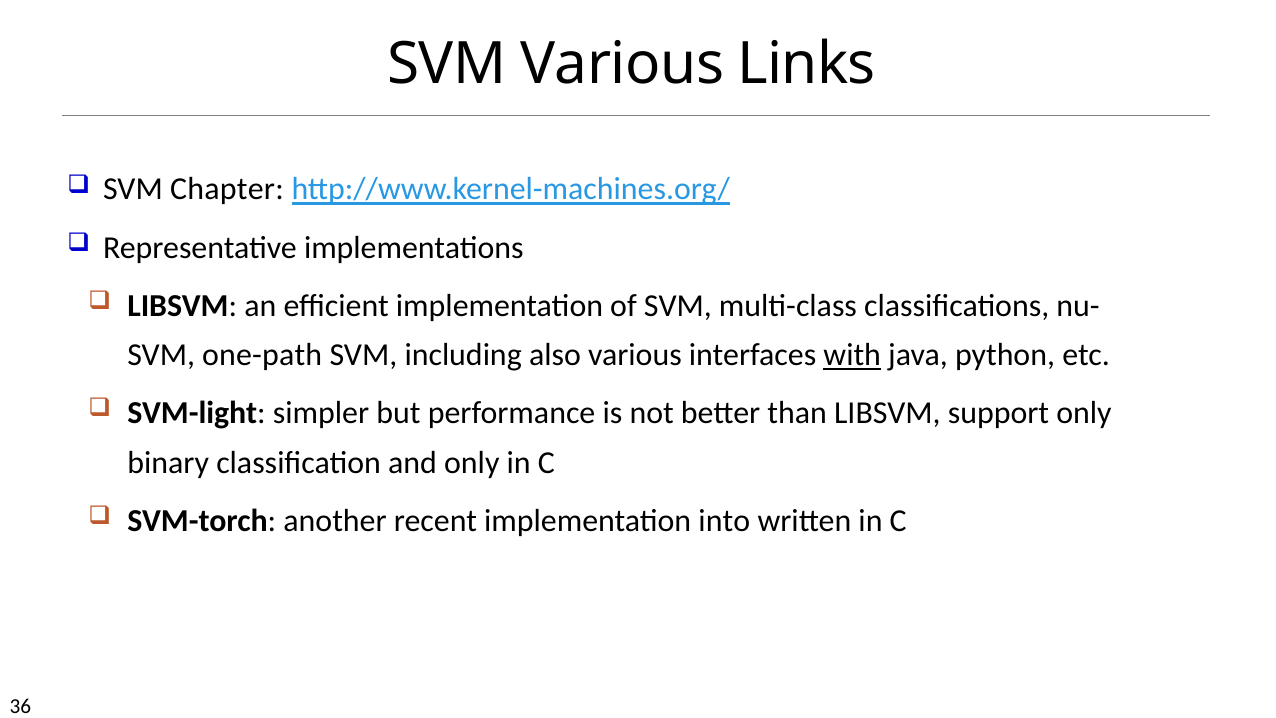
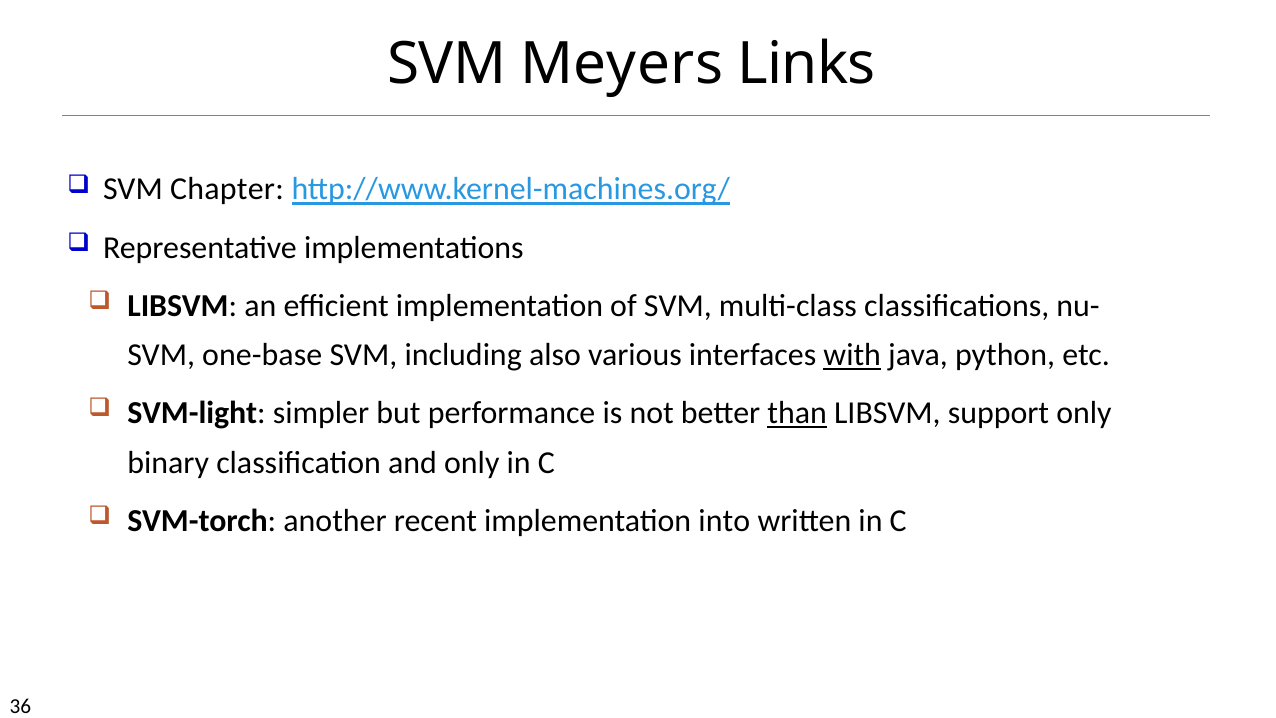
SVM Various: Various -> Meyers (622, 64)
one-path: one-path -> one-base (262, 355)
than underline: none -> present (797, 413)
